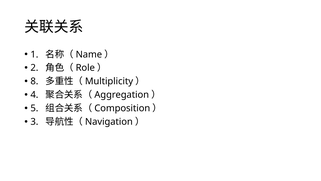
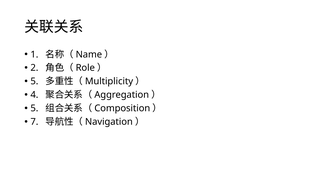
8: 8 -> 5 (34, 81)
3: 3 -> 7 (34, 122)
